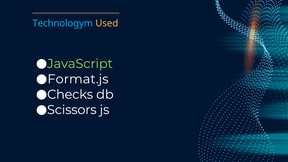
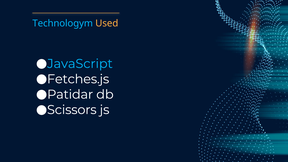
JavaScript colour: light green -> light blue (80, 64)
Format.js: Format.js -> Fetches.js (78, 79)
Checks: Checks -> Patidar (70, 94)
